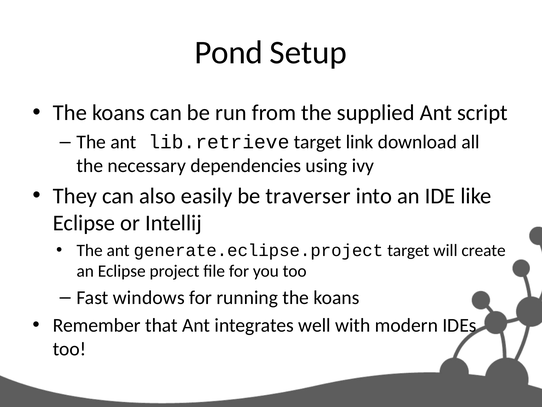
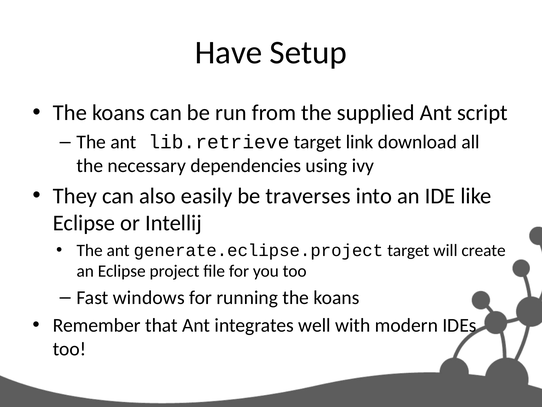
Pond: Pond -> Have (229, 52)
traverser: traverser -> traverses (308, 196)
